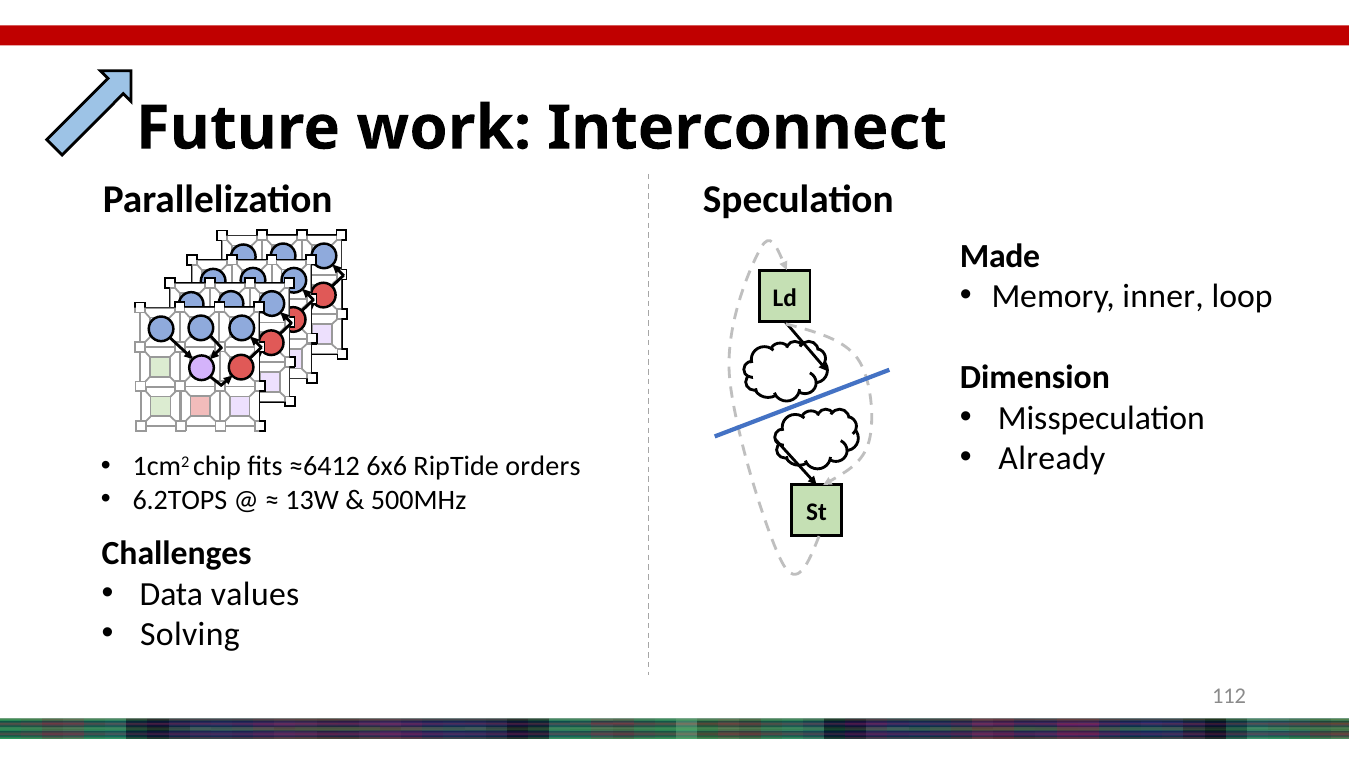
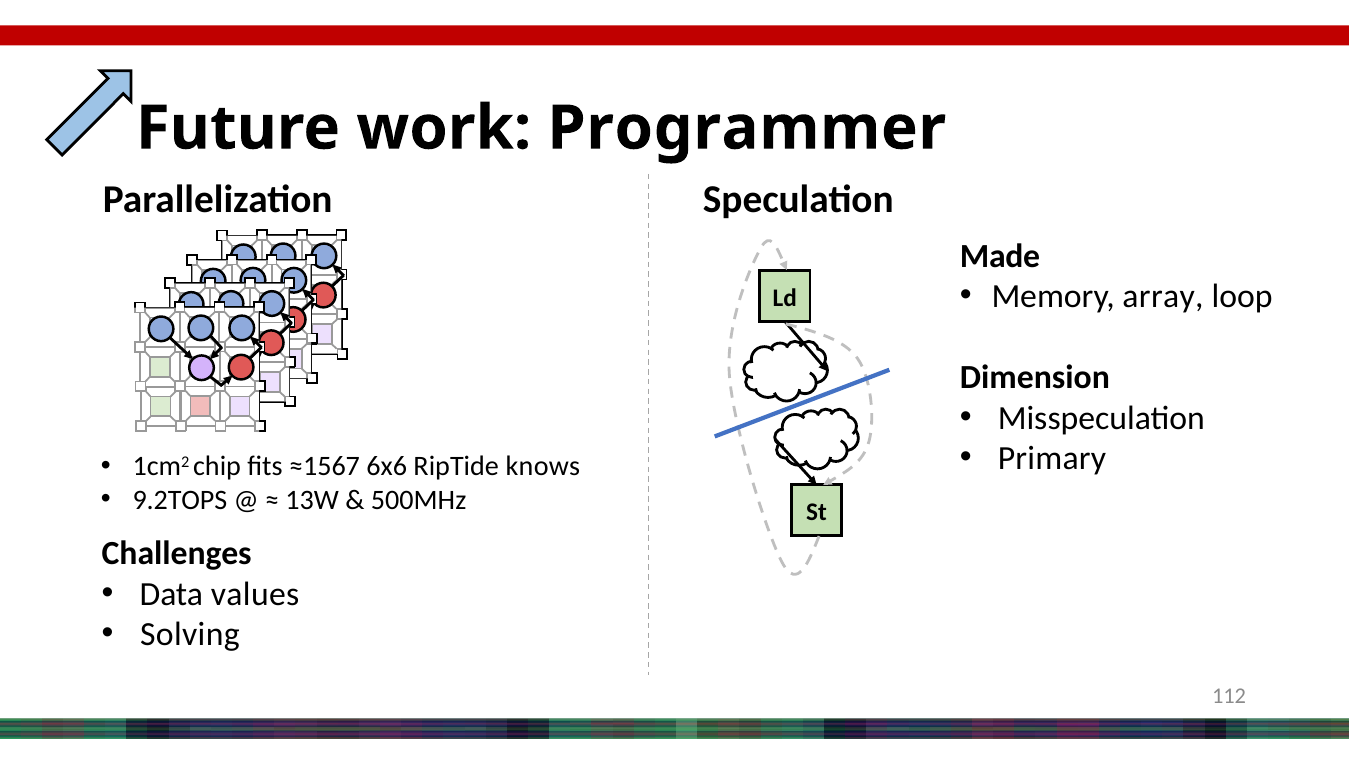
Interconnect: Interconnect -> Programmer (747, 128)
inner: inner -> array (1163, 296)
Already: Already -> Primary (1052, 458)
≈6412: ≈6412 -> ≈1567 (324, 466)
orders: orders -> knows (543, 466)
6.2TOPS: 6.2TOPS -> 9.2TOPS (180, 500)
